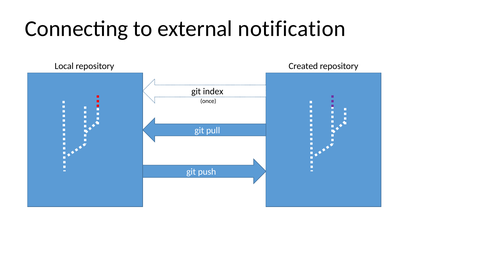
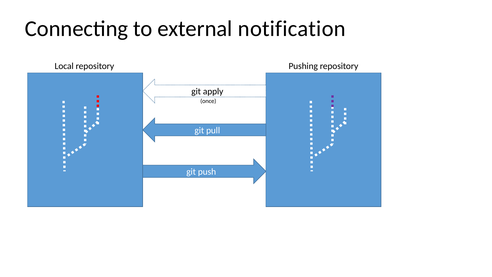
Created: Created -> Pushing (303, 66)
index: index -> apply (213, 91)
